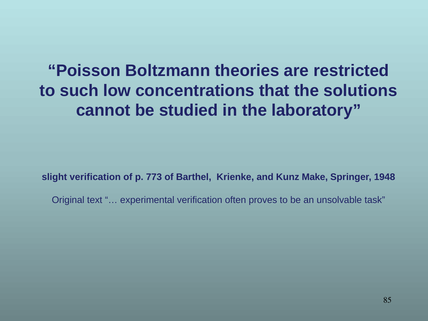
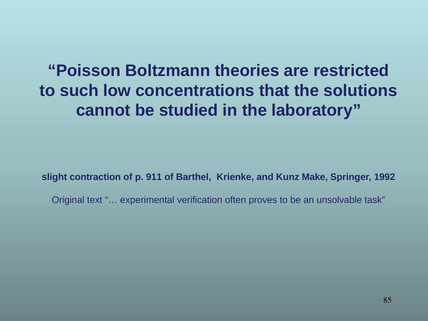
slight verification: verification -> contraction (95, 177)
773: 773 -> 911 (154, 177)
1948: 1948 -> 1992 (385, 177)
